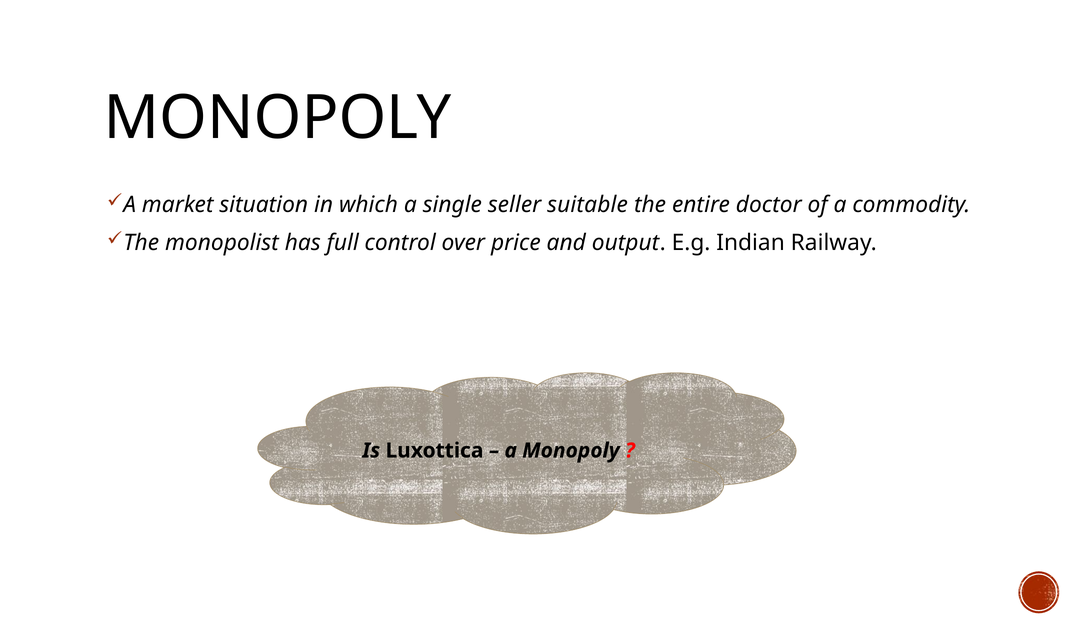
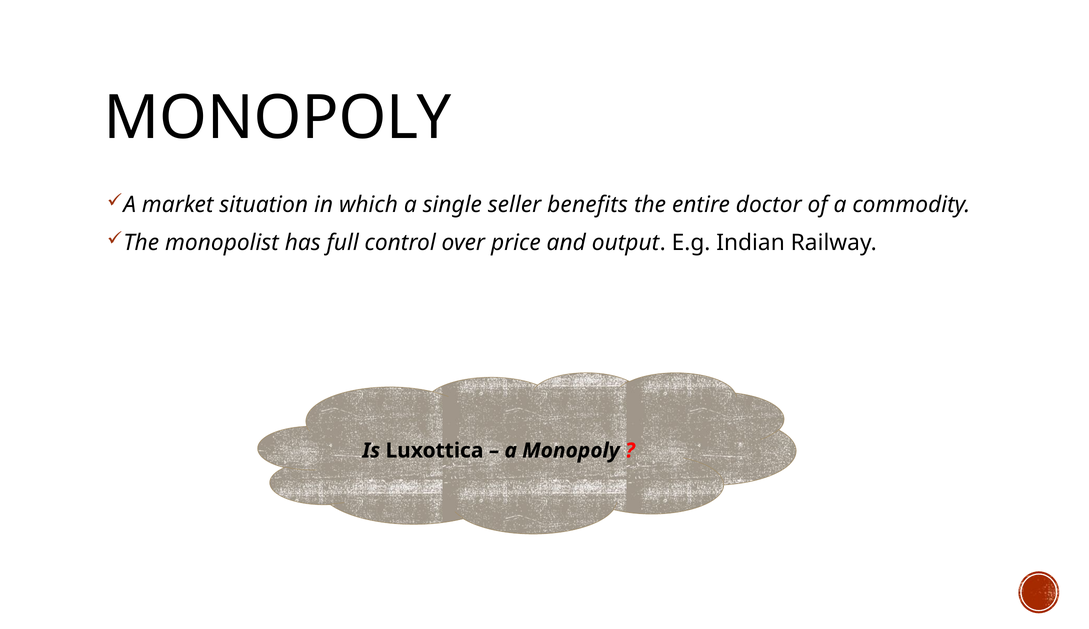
suitable: suitable -> benefits (588, 205)
